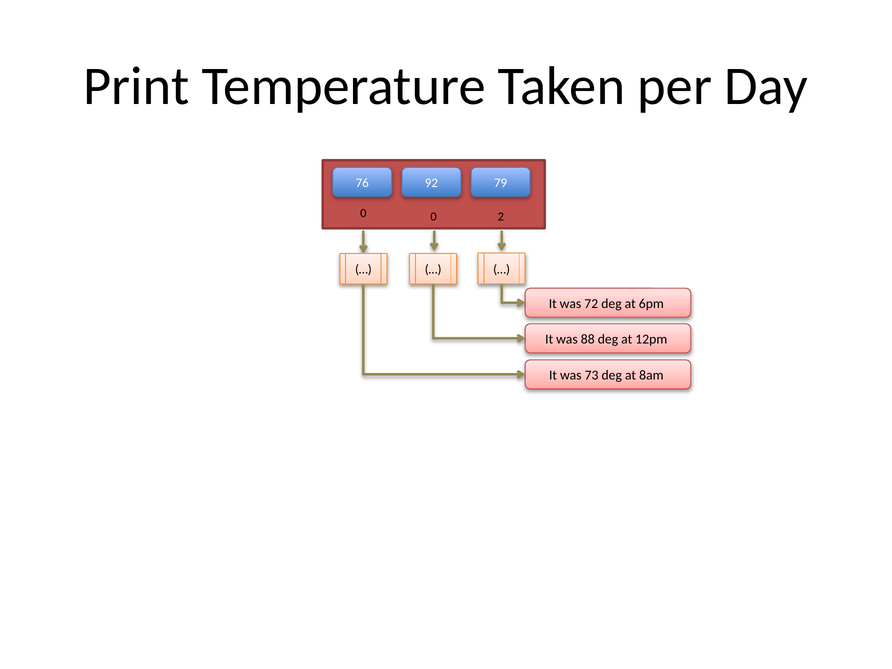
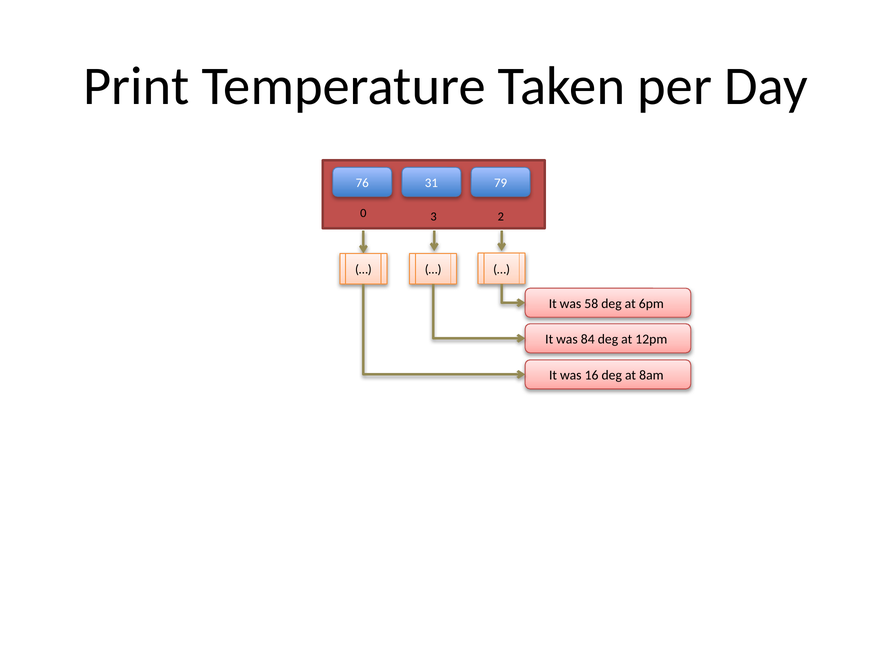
92: 92 -> 31 (431, 183)
0 0: 0 -> 3 (434, 217)
72: 72 -> 58 (591, 304)
88: 88 -> 84 (588, 339)
73: 73 -> 16 (592, 375)
